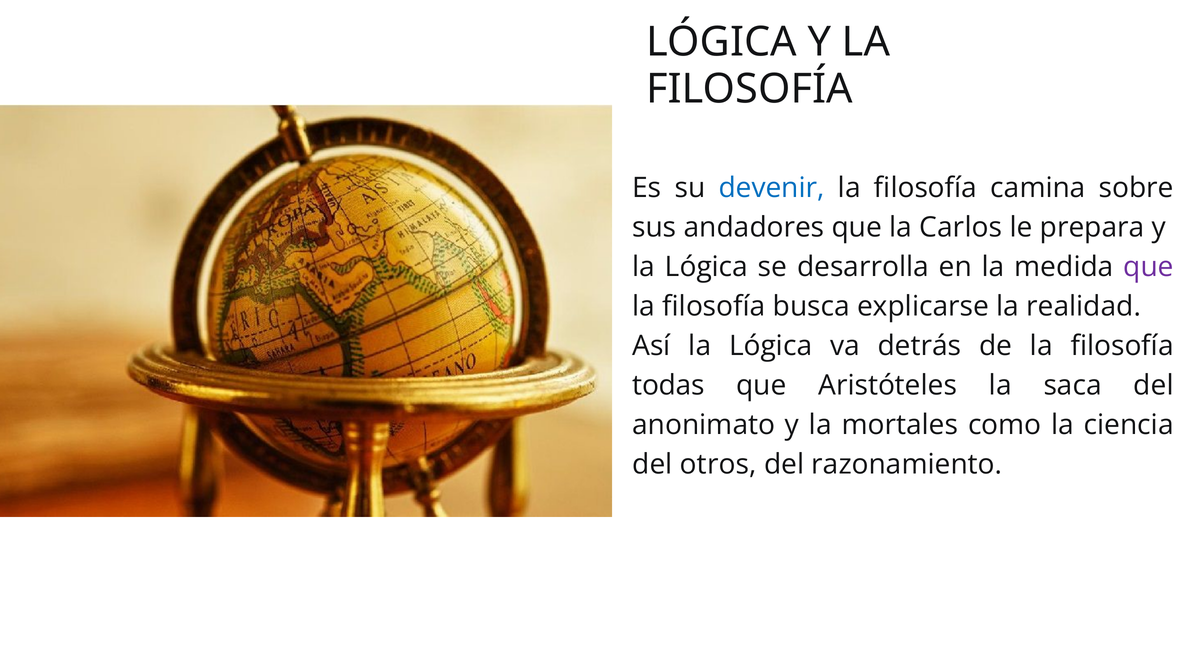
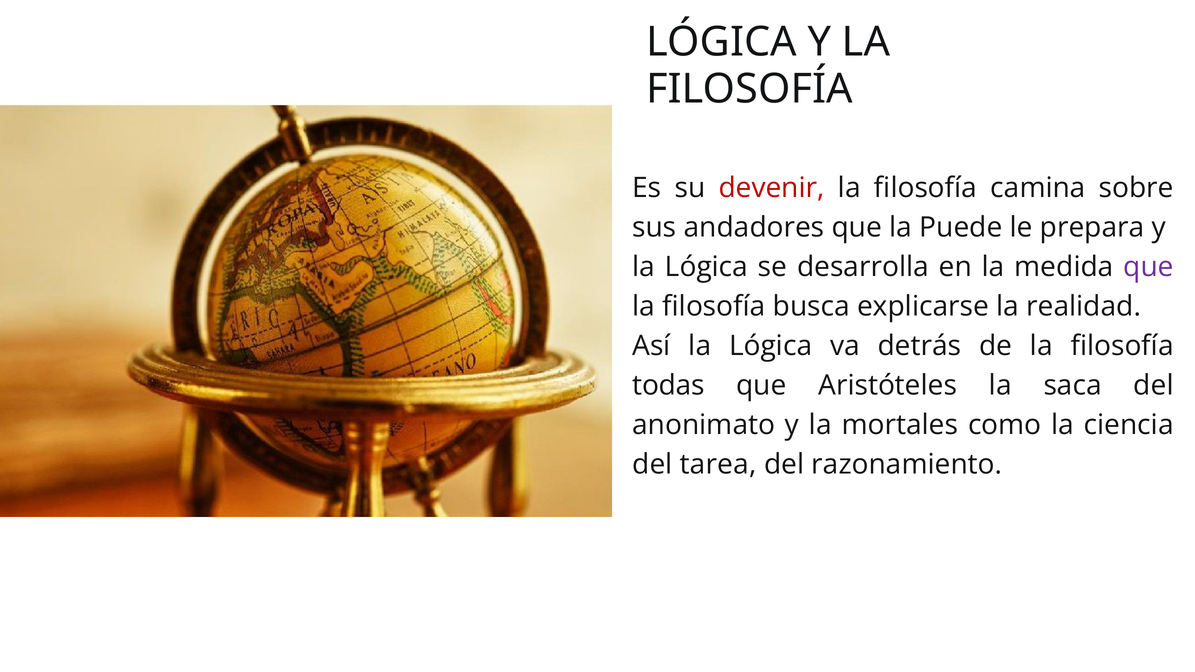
devenir colour: blue -> red (772, 188)
Carlos: Carlos -> Puede (961, 228)
otros: otros -> tarea (718, 465)
